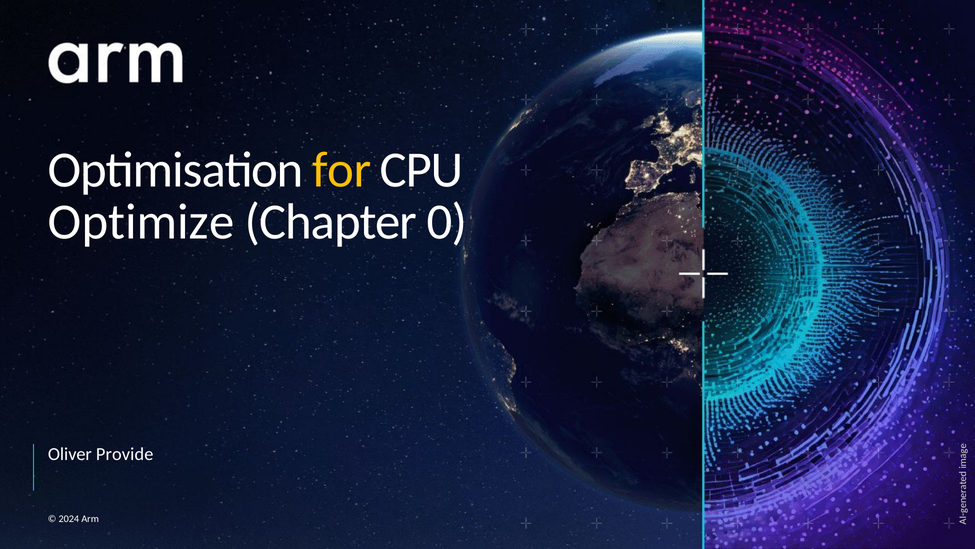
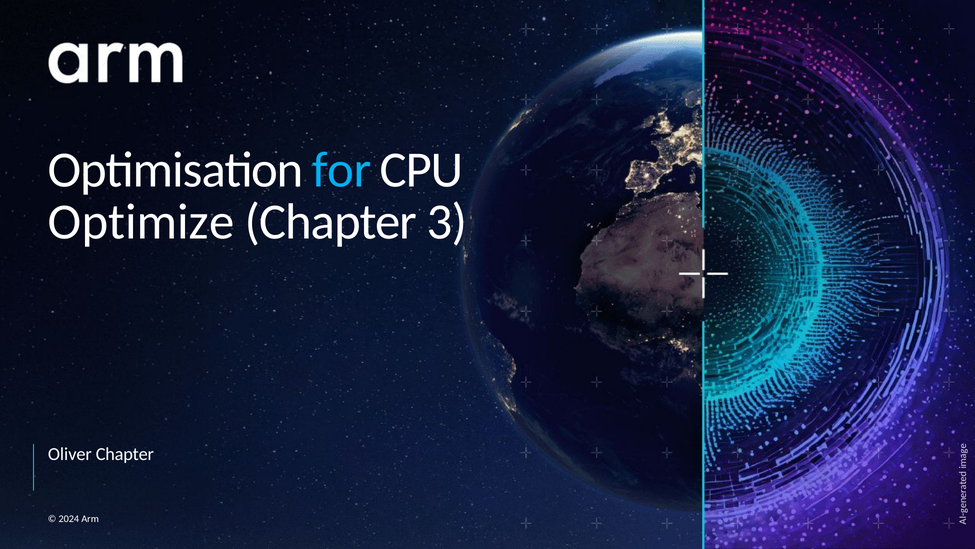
for colour: yellow -> light blue (342, 170)
0: 0 -> 3 (447, 222)
Oliver Provide: Provide -> Chapter (125, 454)
